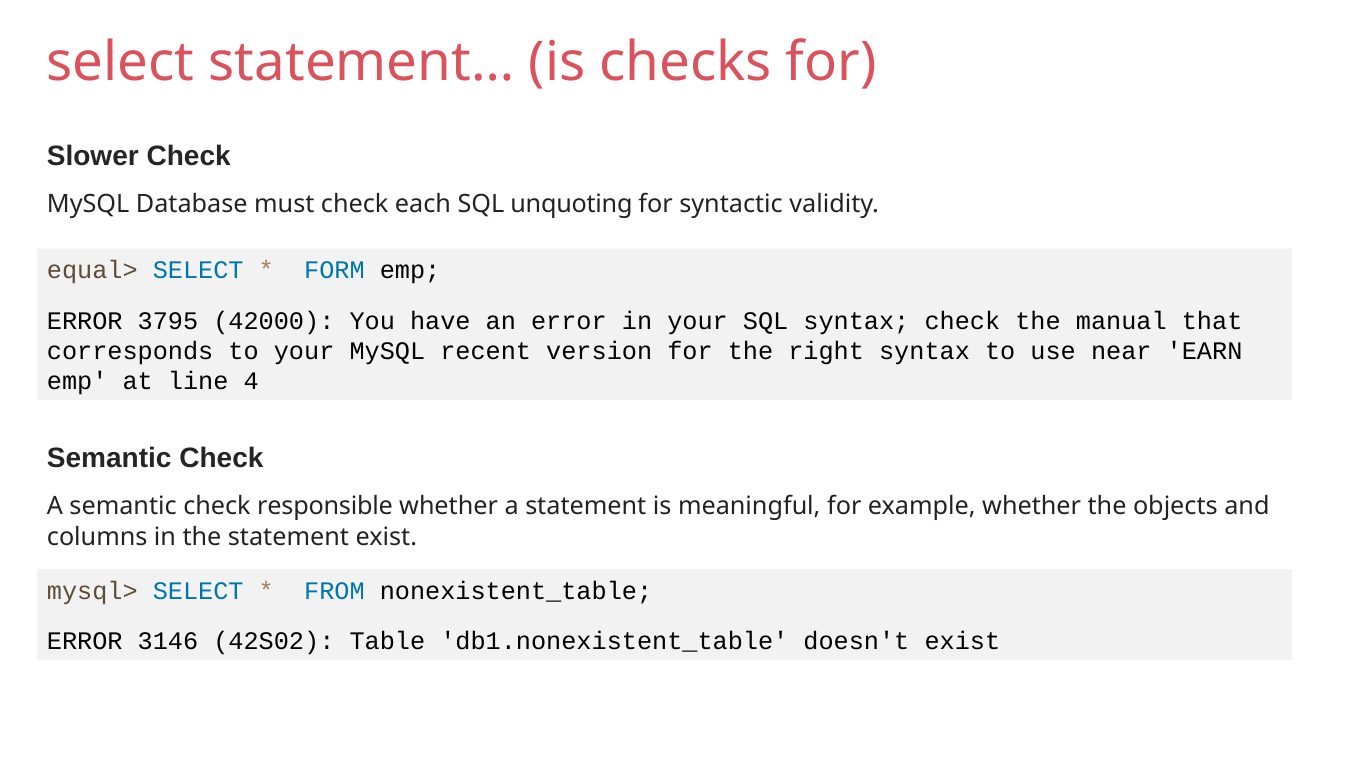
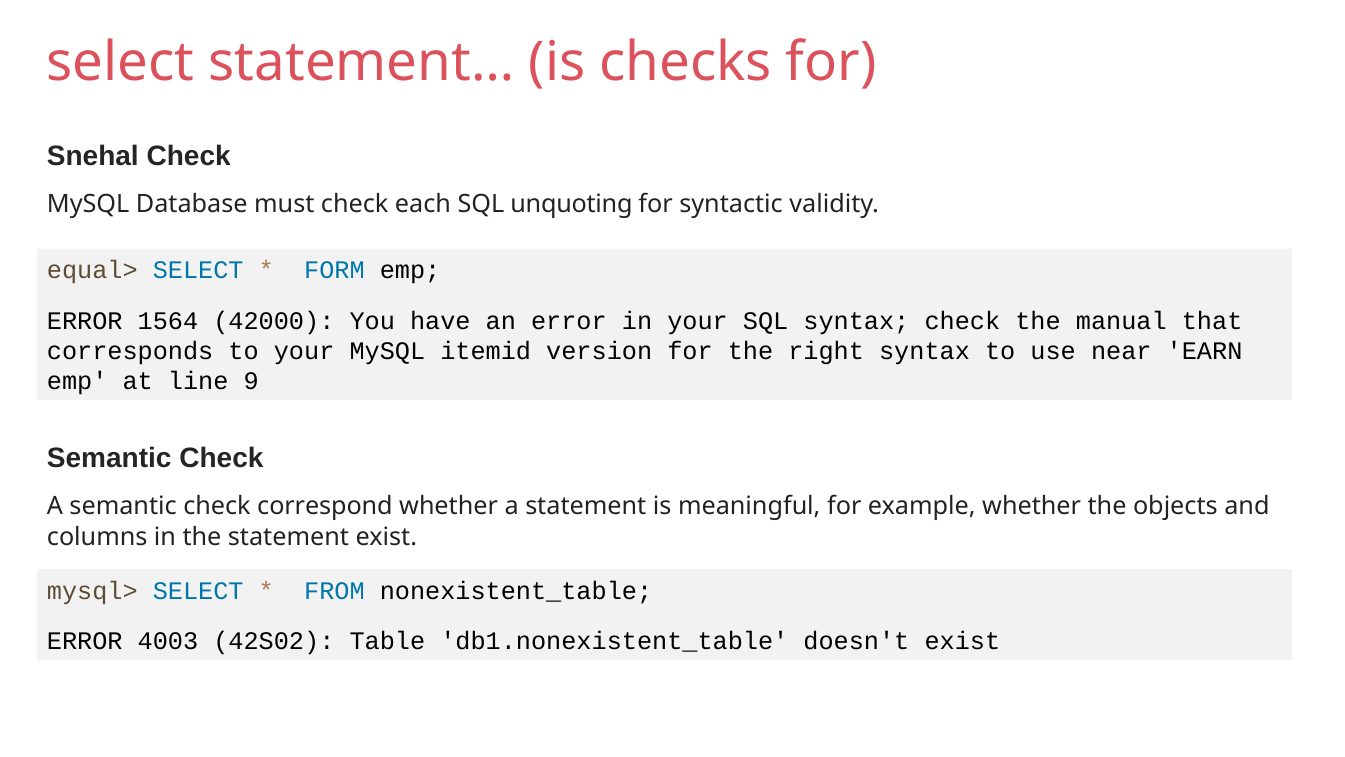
Slower: Slower -> Snehal (93, 156)
3795: 3795 -> 1564 (168, 321)
recent: recent -> itemid (486, 351)
4: 4 -> 9 (251, 381)
responsible: responsible -> correspond (325, 506)
3146: 3146 -> 4003 (168, 641)
